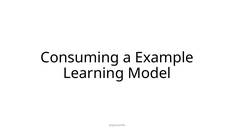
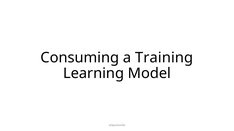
Example: Example -> Training (164, 58)
